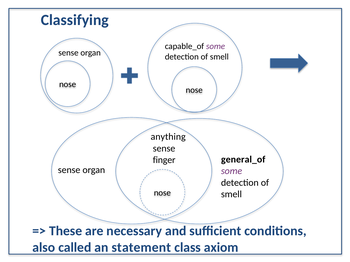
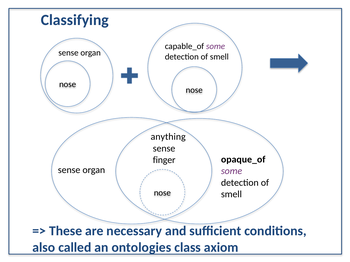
general_of: general_of -> opaque_of (243, 160)
statement: statement -> ontologies (141, 248)
